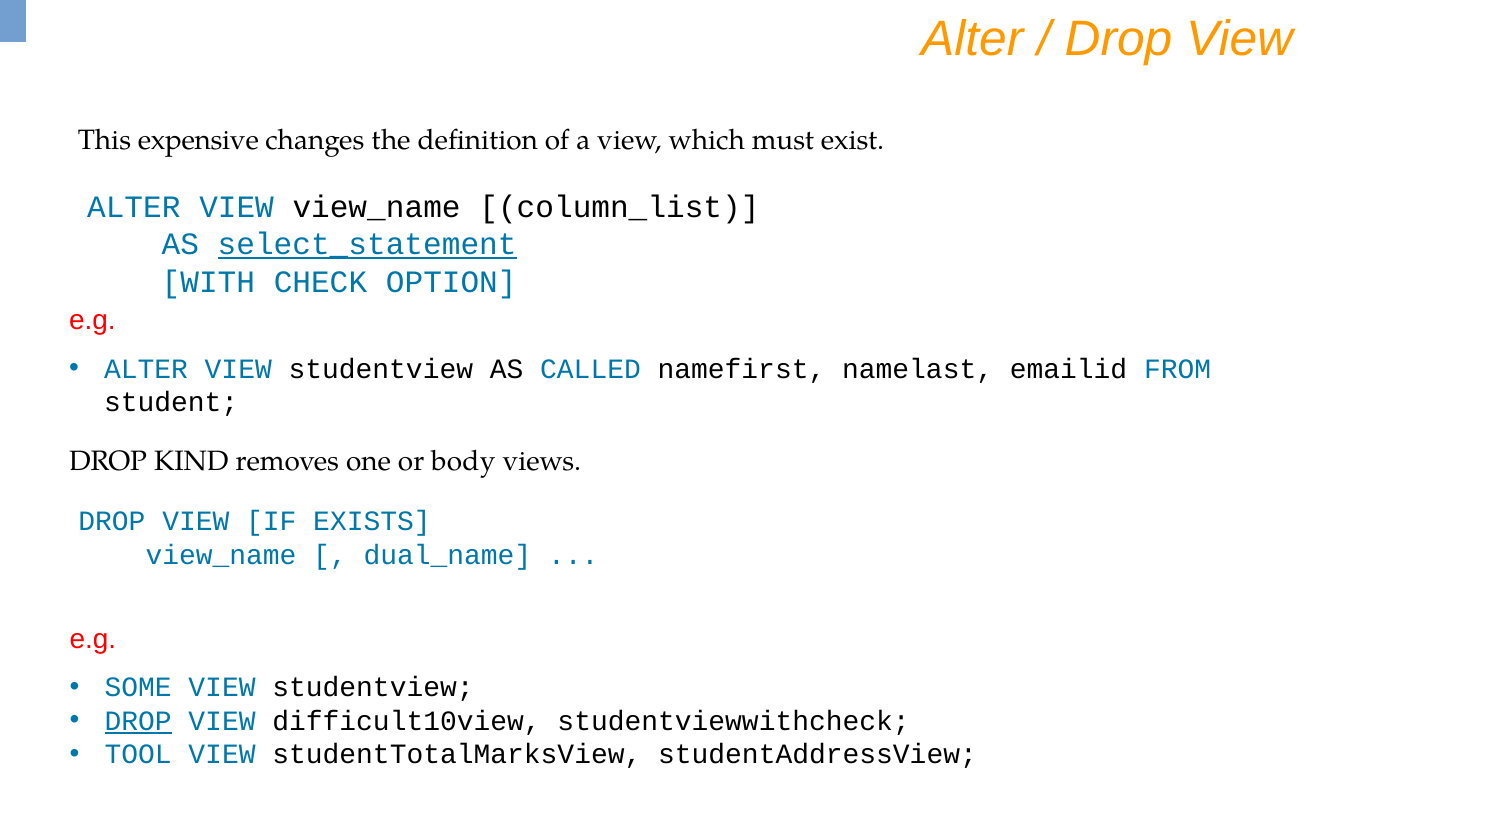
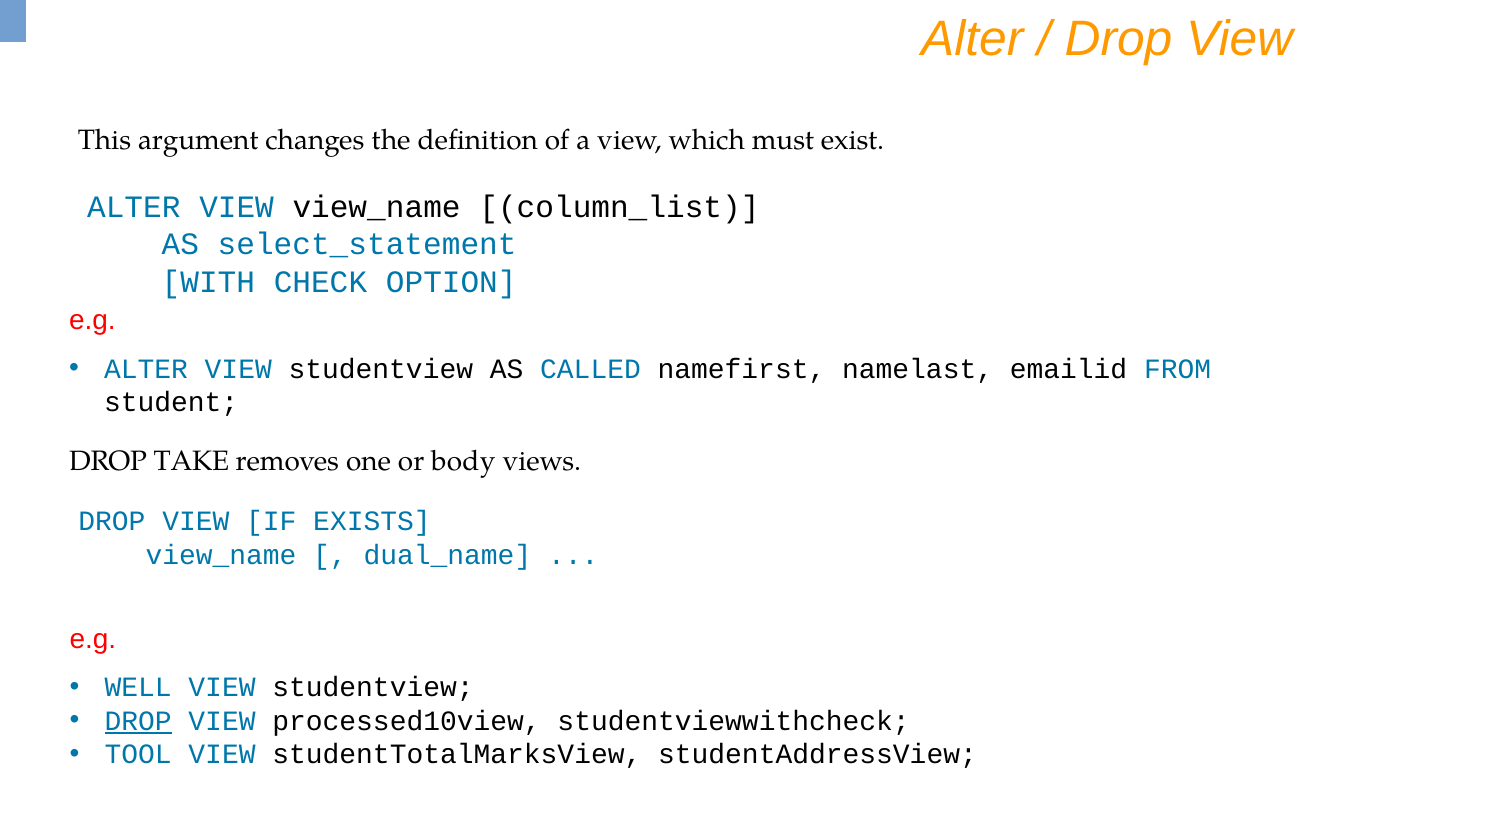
expensive: expensive -> argument (198, 140)
select_statement underline: present -> none (367, 244)
KIND: KIND -> TAKE (191, 461)
SOME: SOME -> WELL (138, 687)
difficult10view: difficult10view -> processed10view (407, 721)
